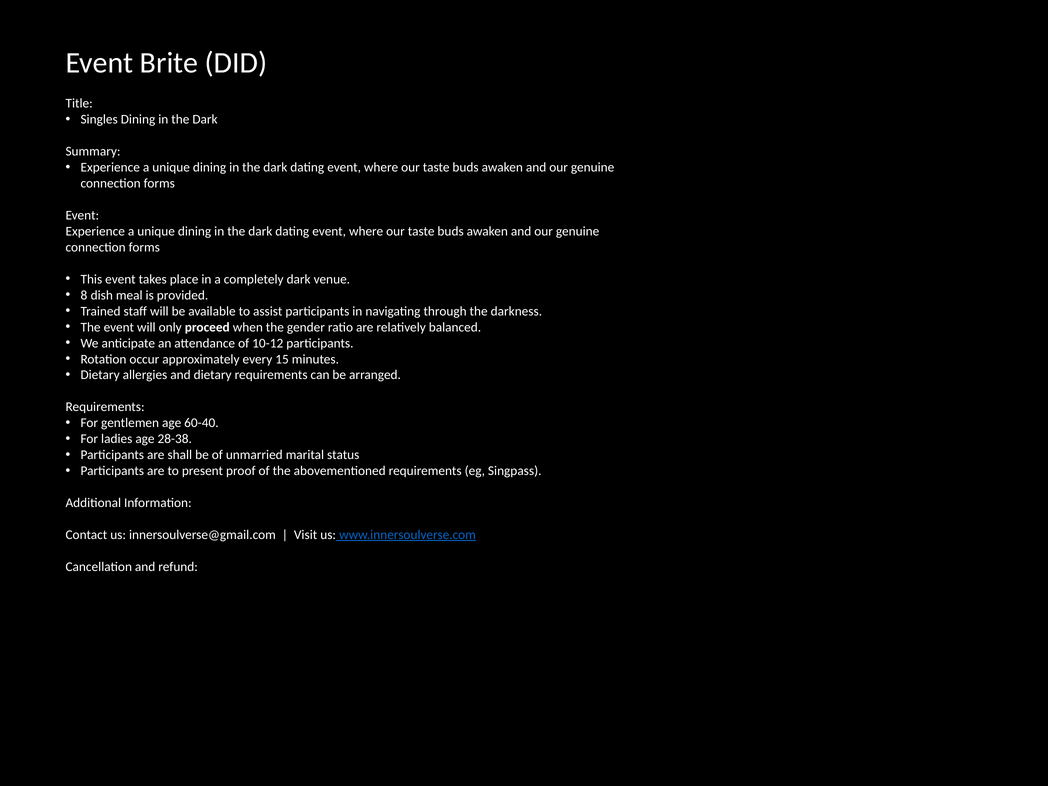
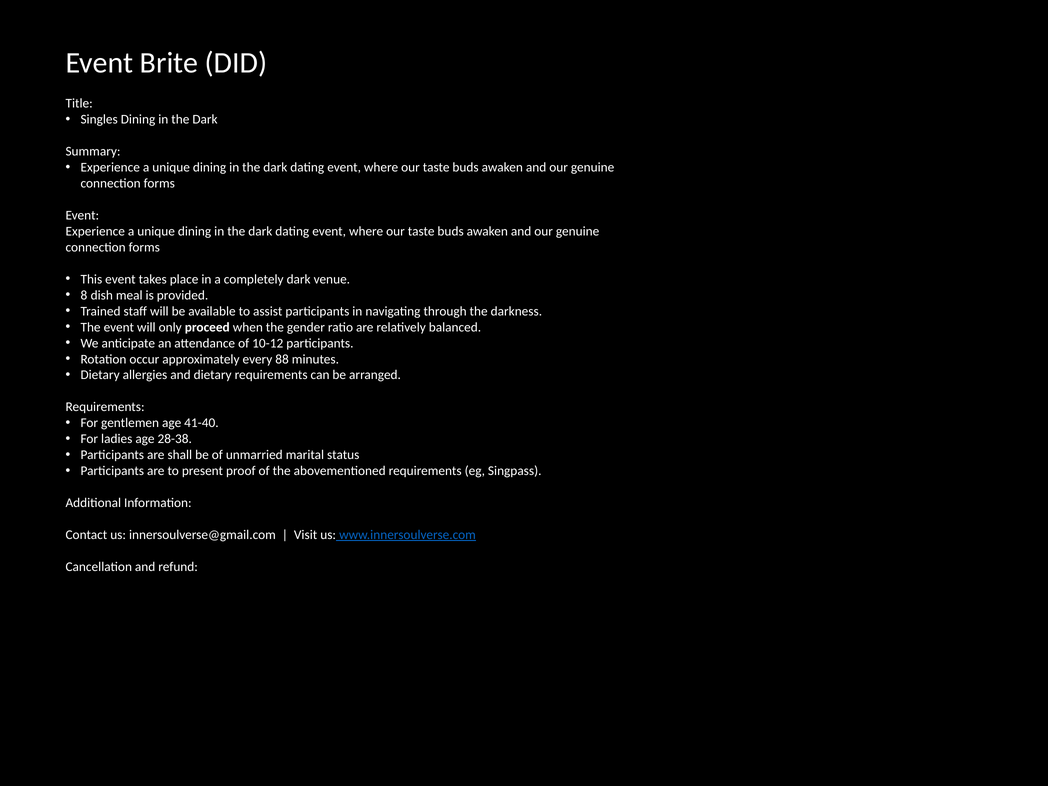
15: 15 -> 88 (282, 359)
60-40: 60-40 -> 41-40 (201, 423)
